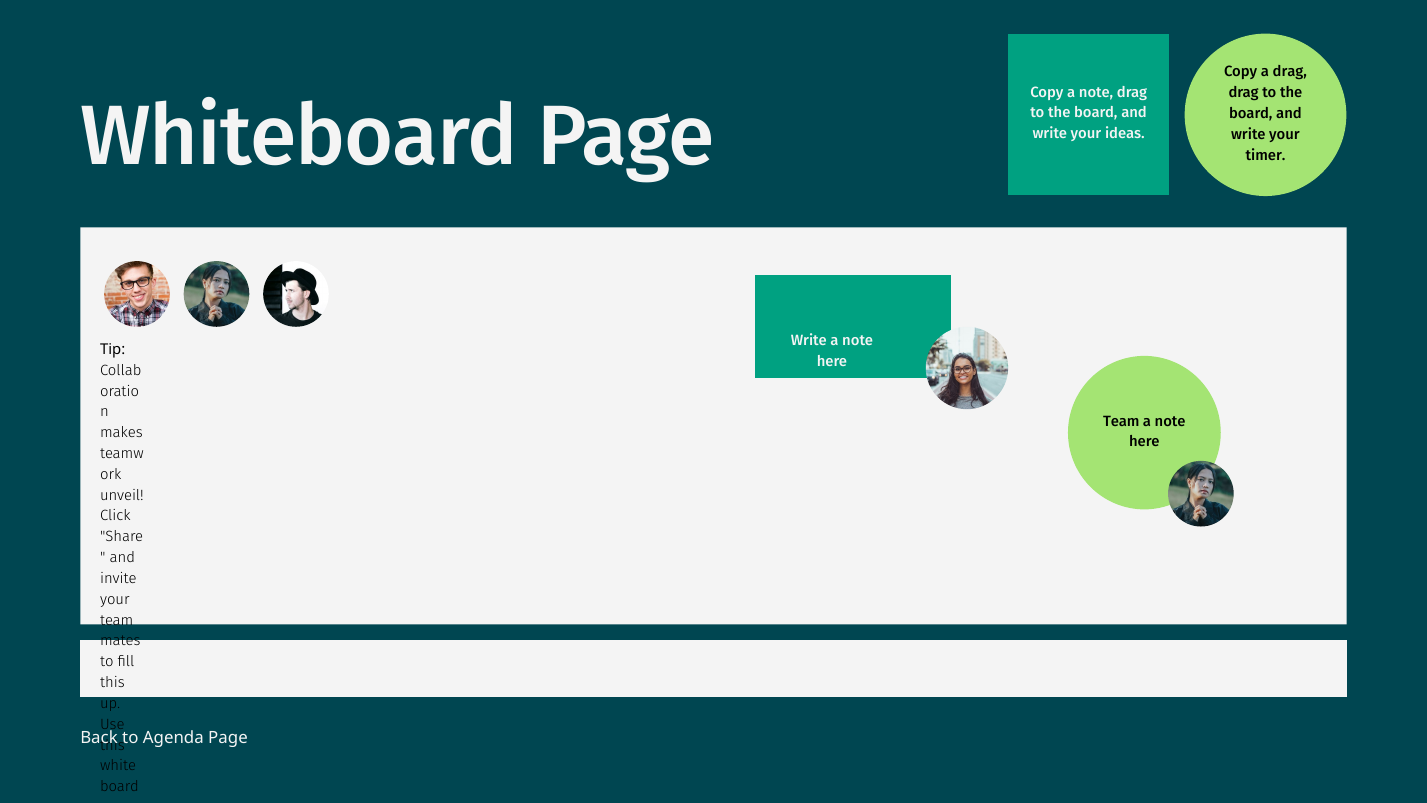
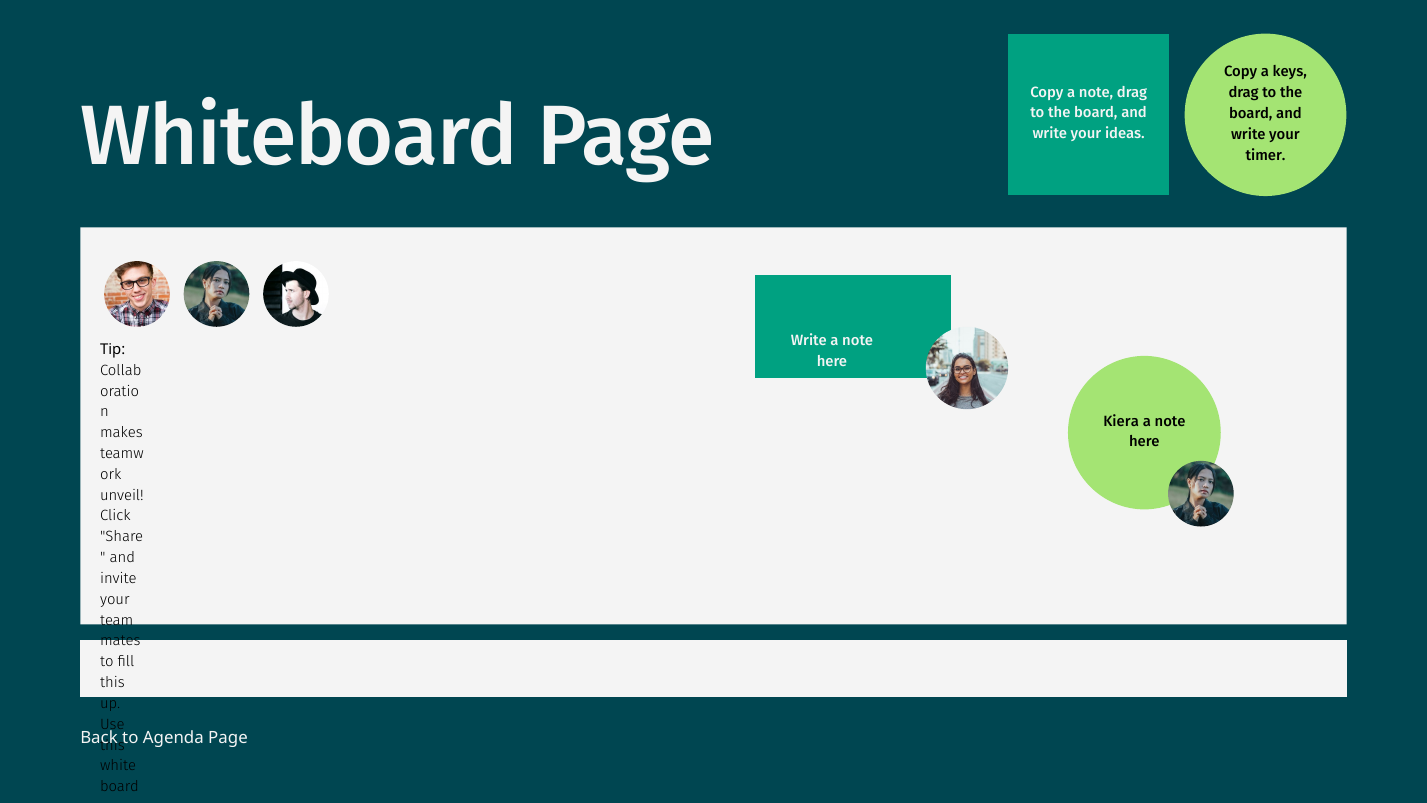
a drag: drag -> keys (1290, 72)
Team: Team -> Kiera (1121, 421)
